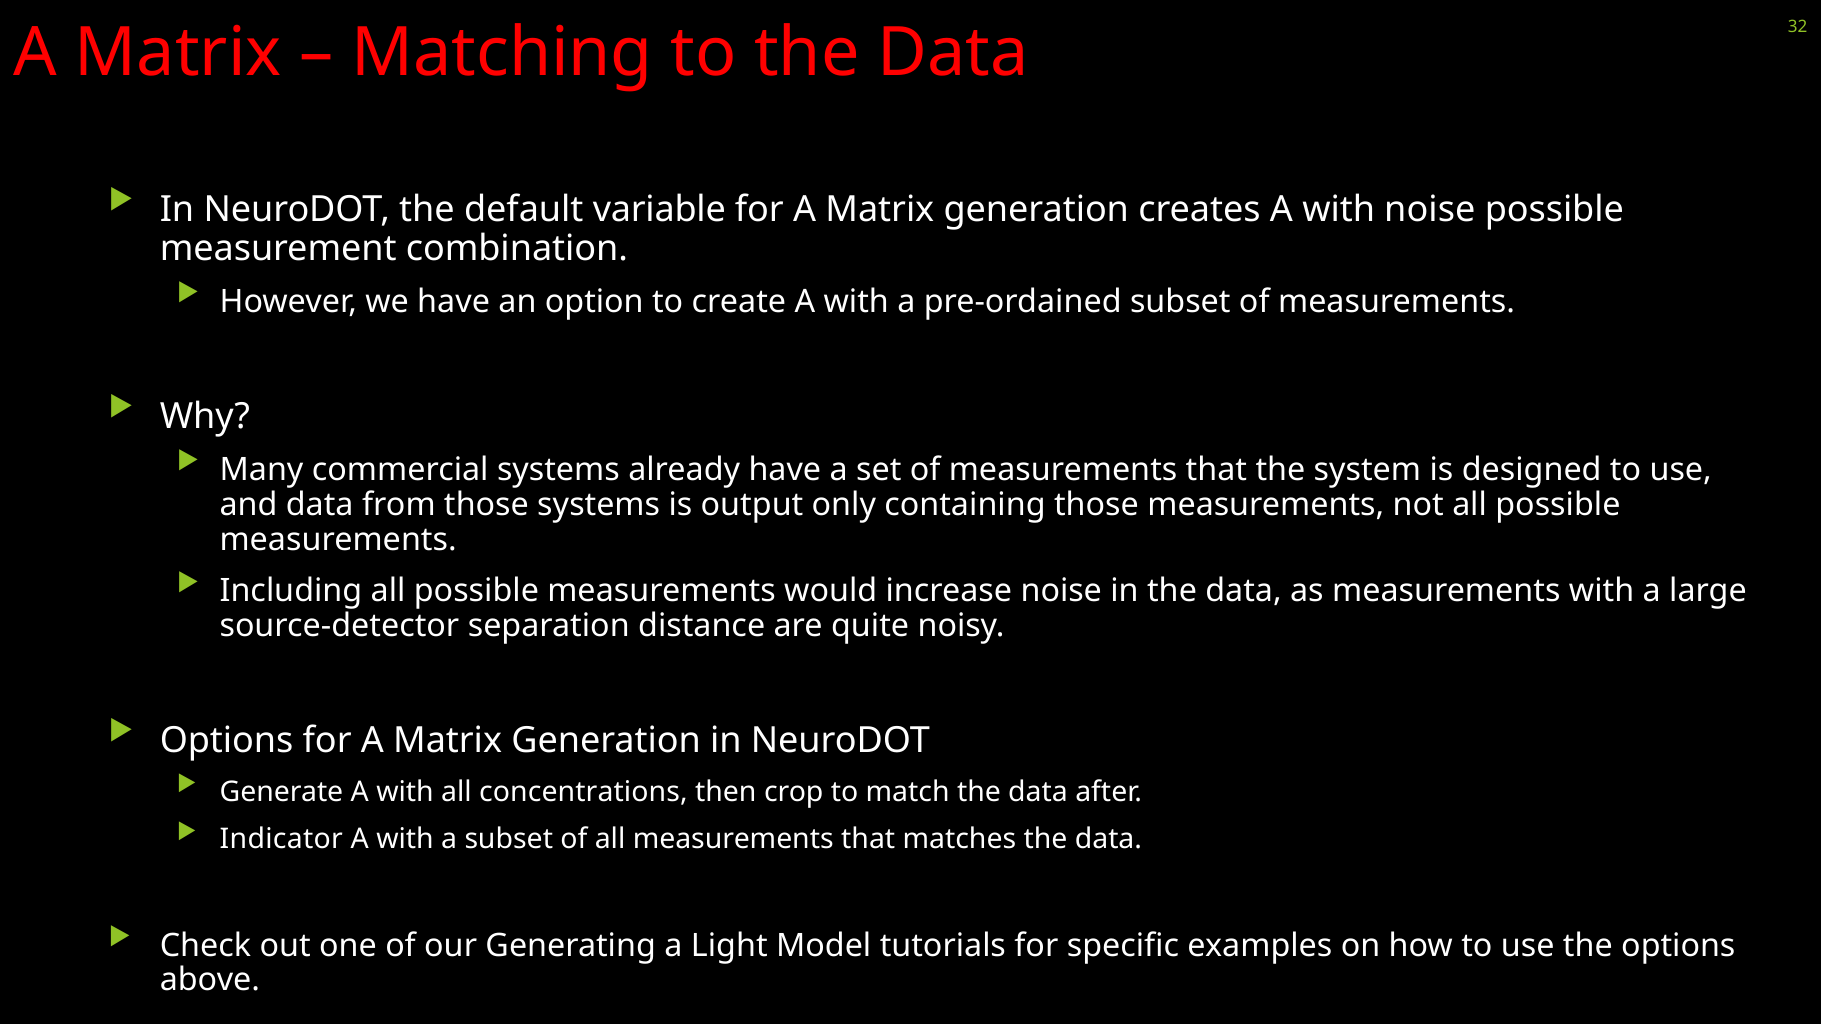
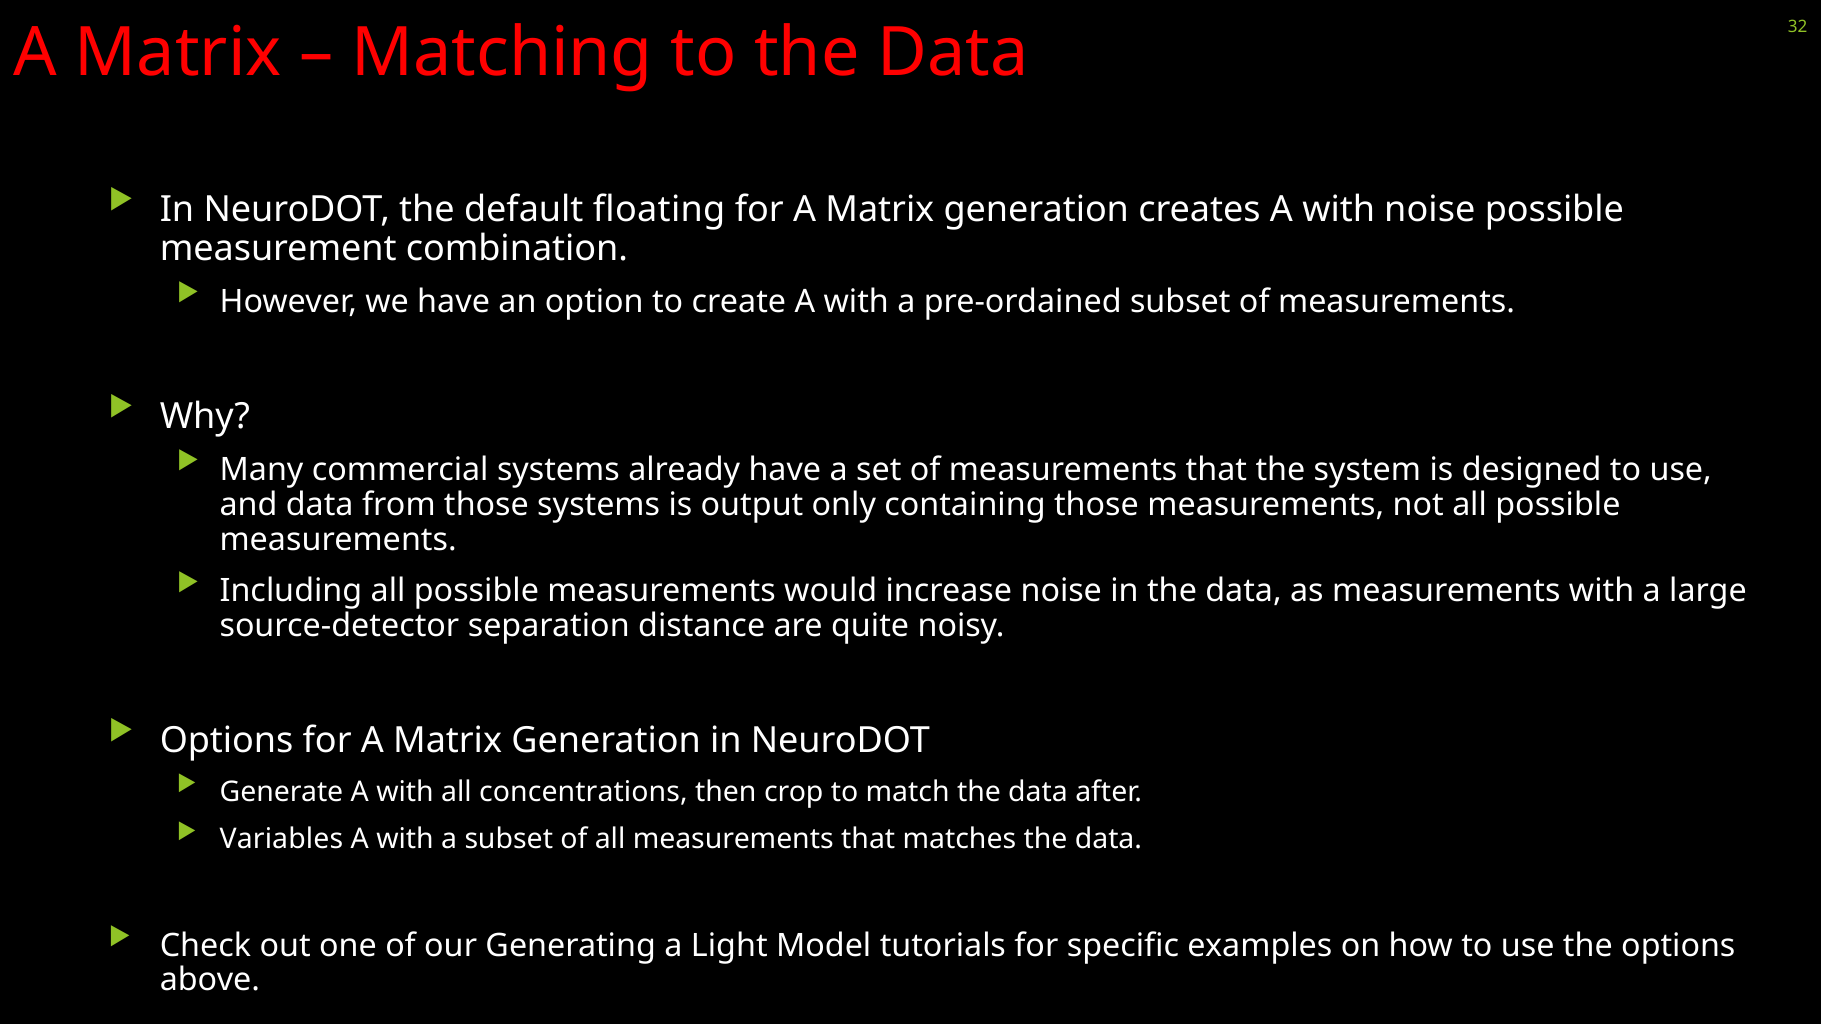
variable: variable -> floating (659, 209)
Indicator: Indicator -> Variables (281, 840)
